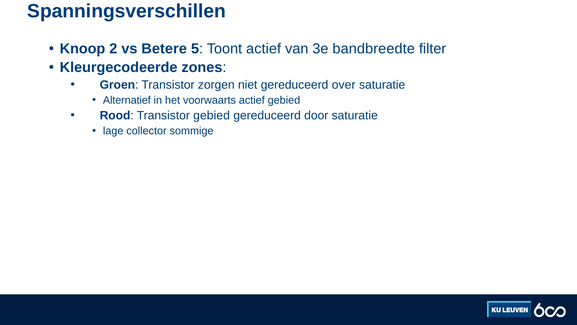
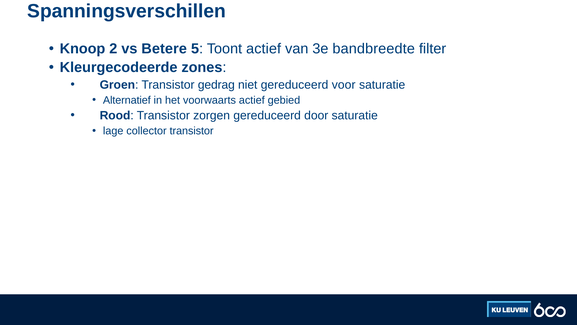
zorgen: zorgen -> gedrag (216, 85)
over: over -> voor (344, 85)
Transistor gebied: gebied -> zorgen (212, 115)
collector sommige: sommige -> transistor (192, 131)
